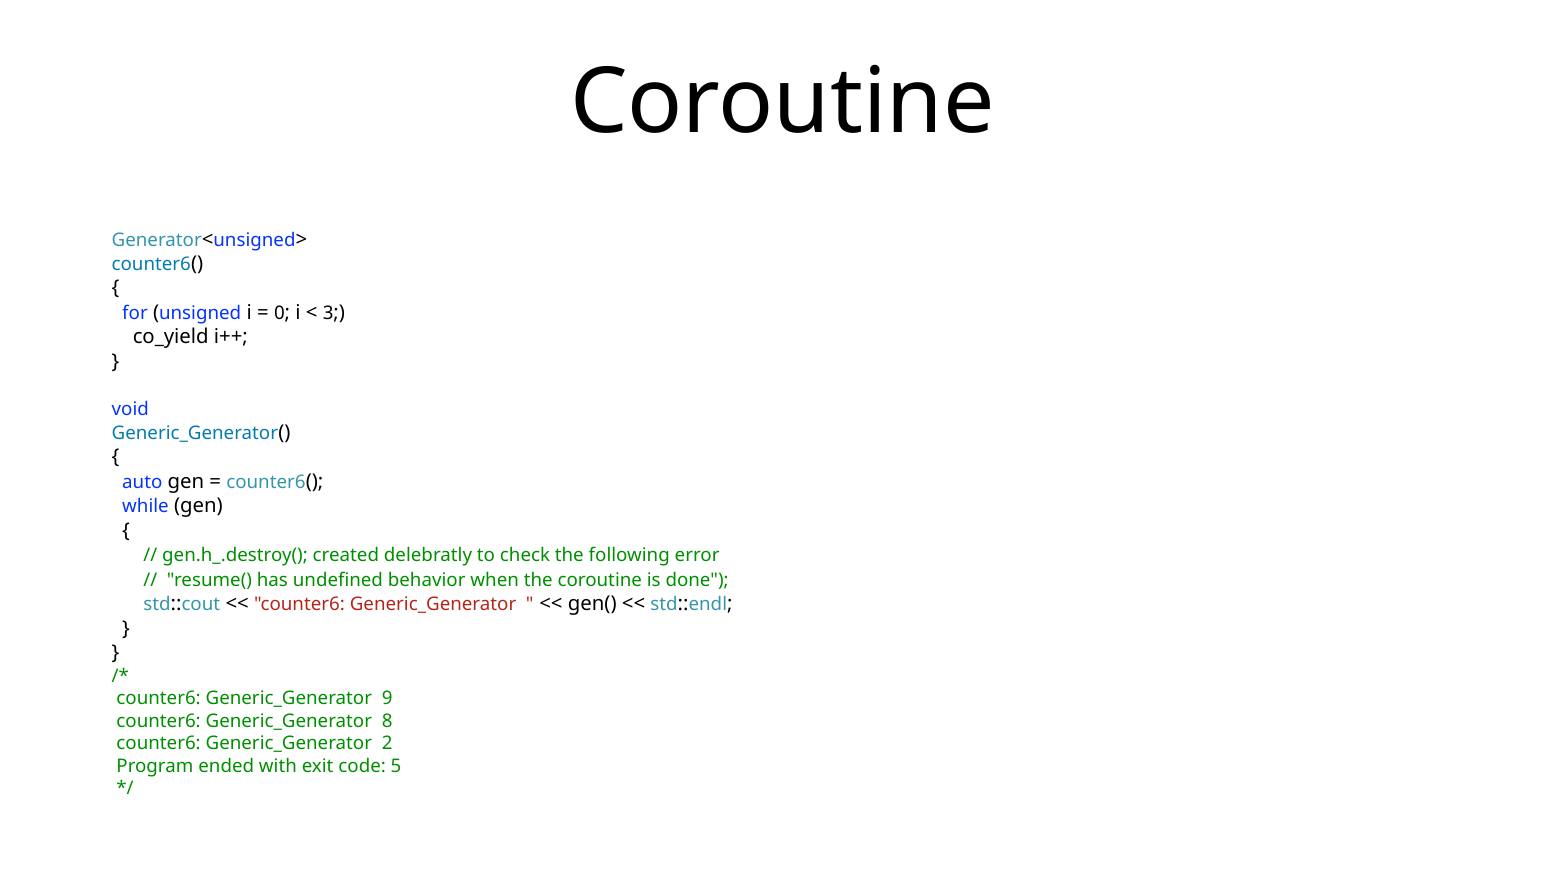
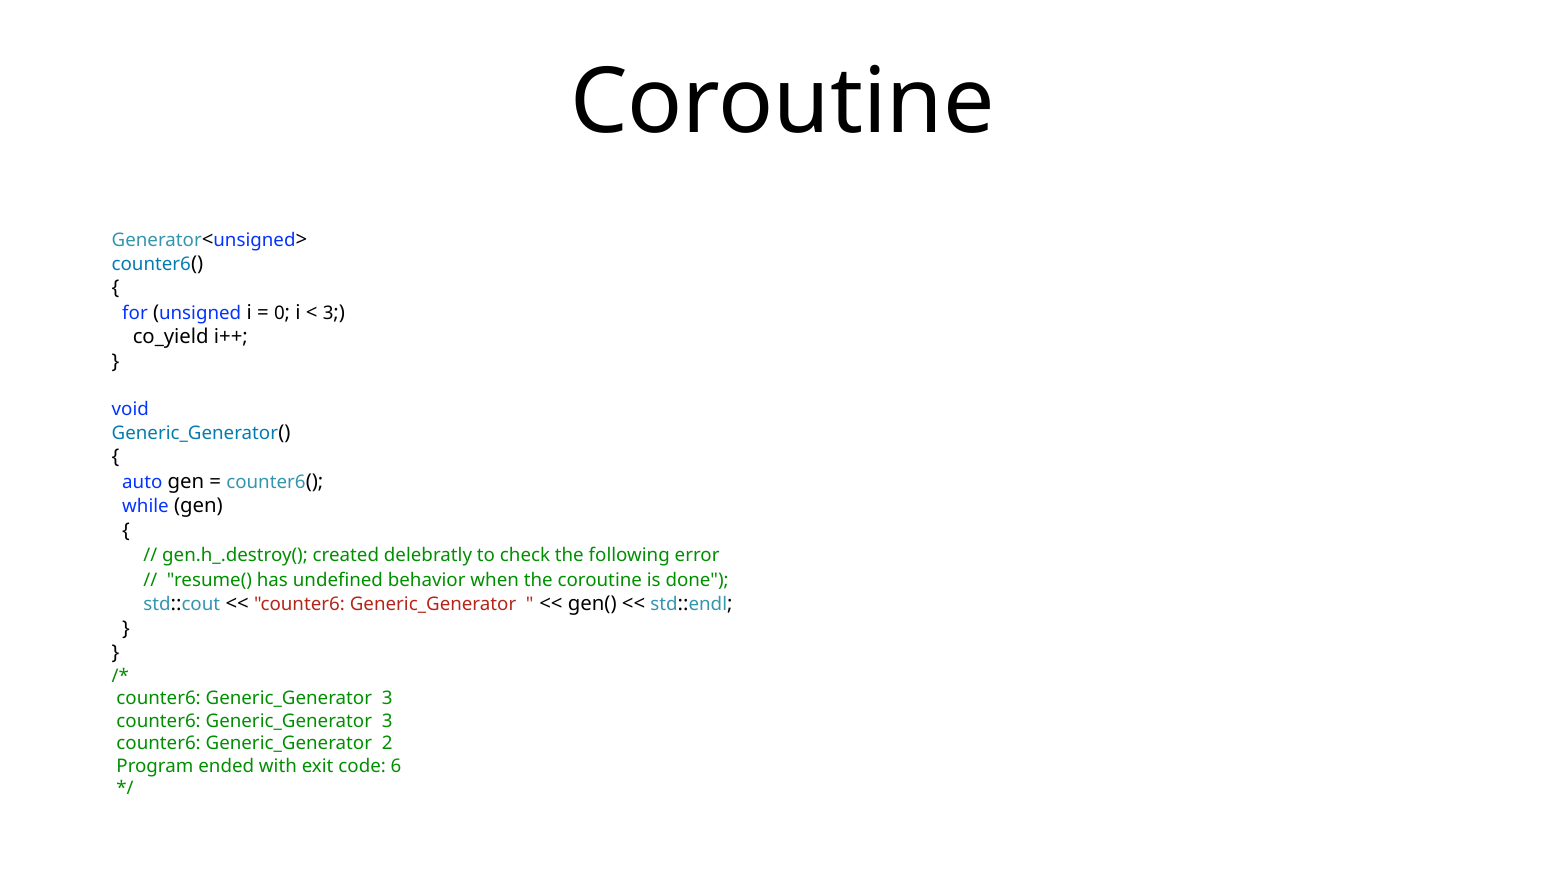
9: 9 -> 3 (387, 699)
8: 8 -> 3 (387, 721)
5: 5 -> 6 (396, 766)
